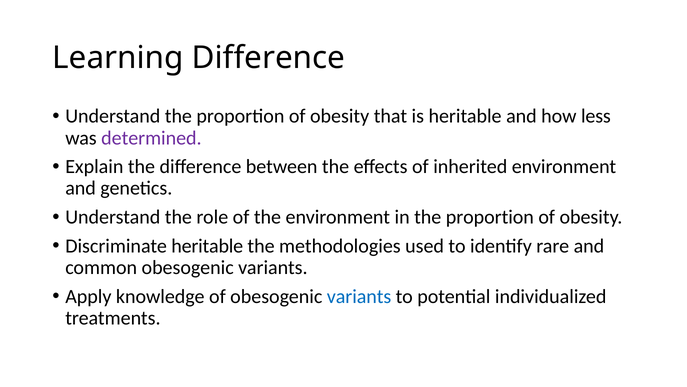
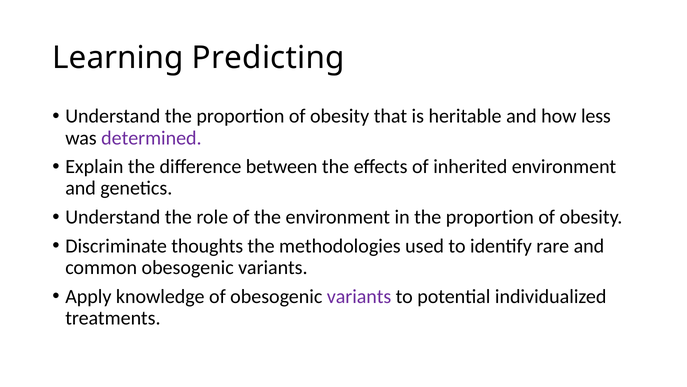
Learning Difference: Difference -> Predicting (268, 58)
Discriminate heritable: heritable -> thoughts (207, 246)
variants colour: blue -> purple (359, 296)
